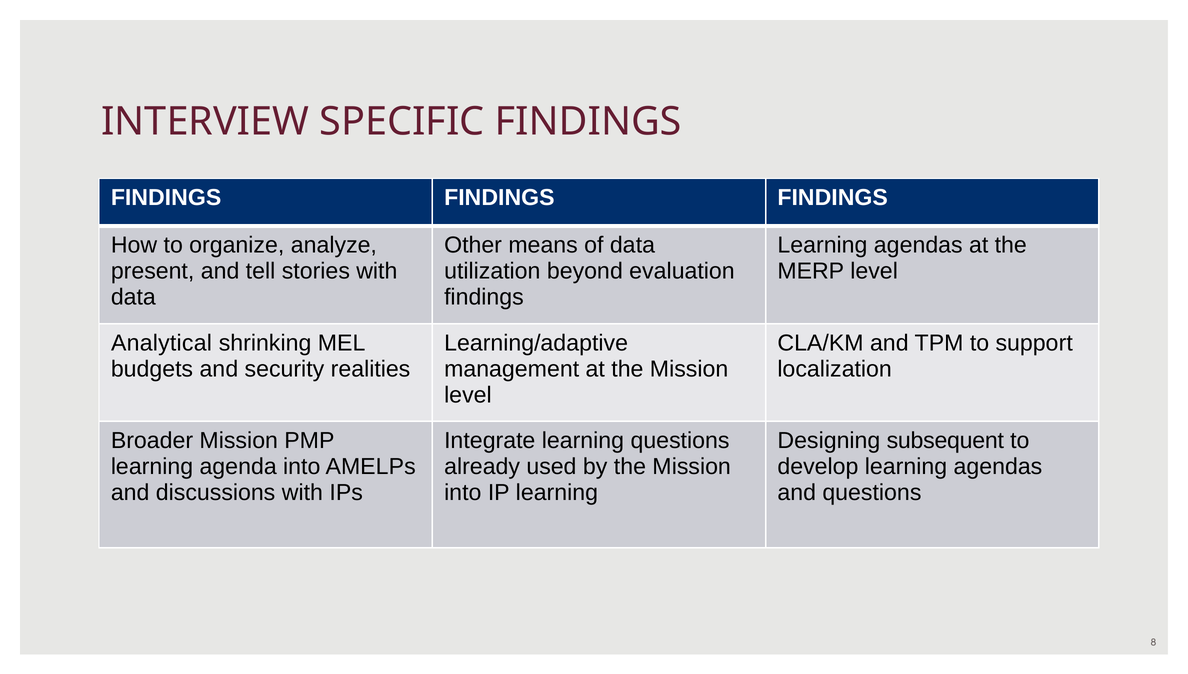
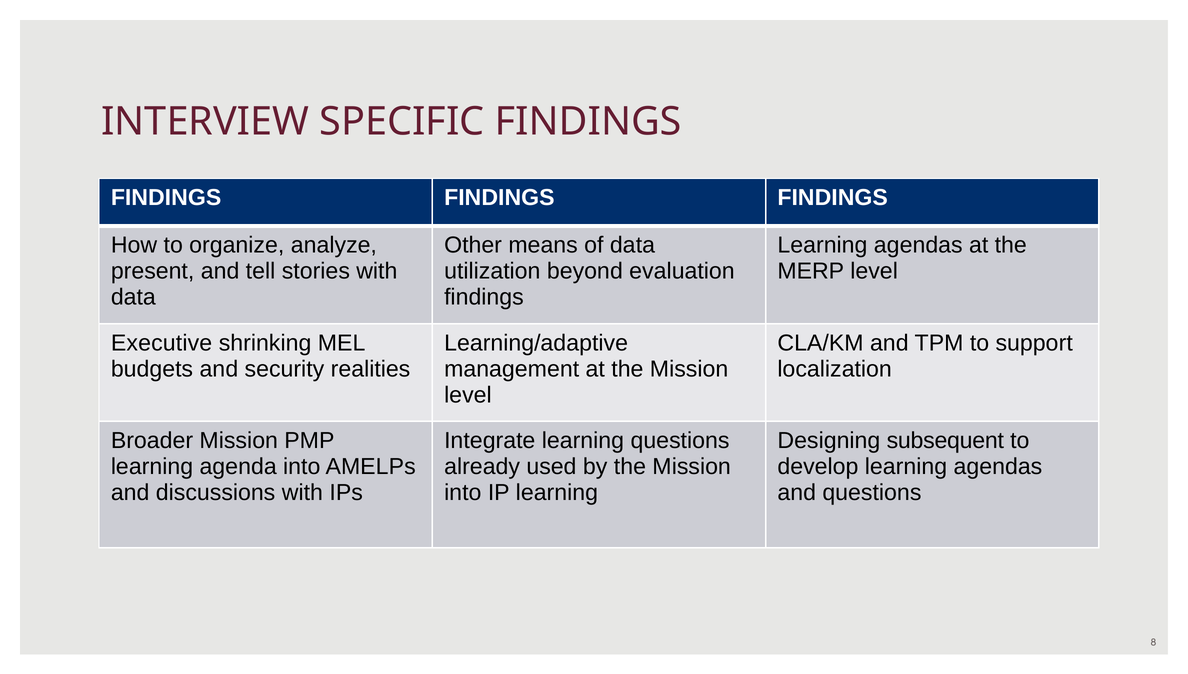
Analytical: Analytical -> Executive (162, 343)
